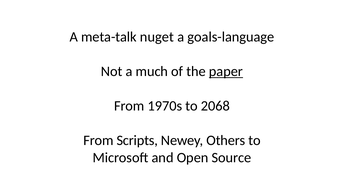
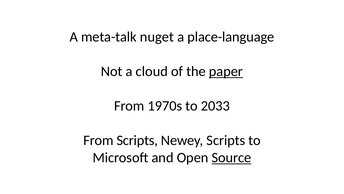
goals-language: goals-language -> place-language (231, 37)
much: much -> cloud (152, 71)
2068: 2068 -> 2033 (215, 106)
Newey Others: Others -> Scripts (226, 140)
Source underline: none -> present (231, 157)
